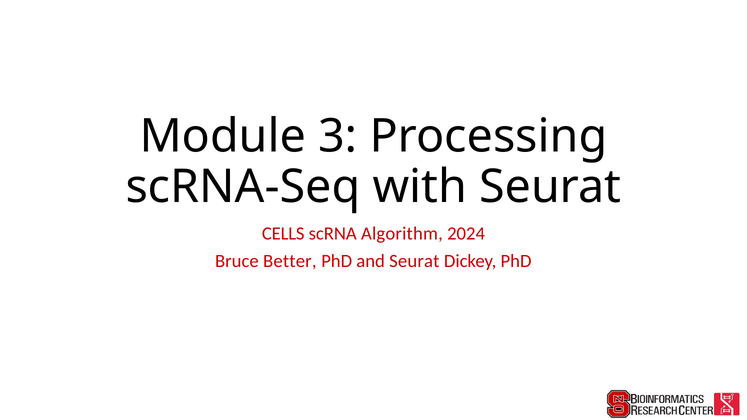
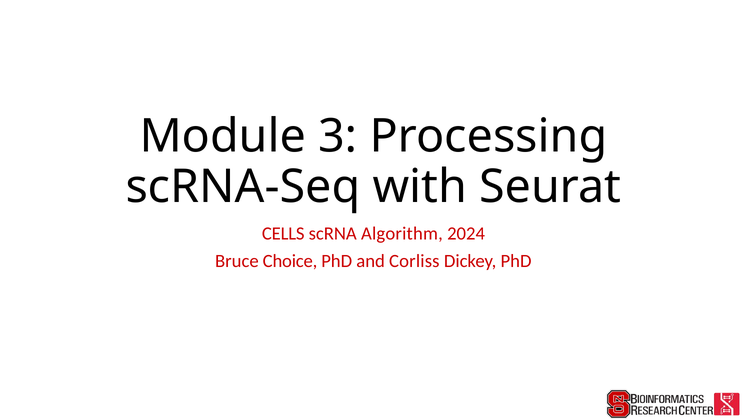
Better: Better -> Choice (290, 261)
and Seurat: Seurat -> Corliss (414, 261)
